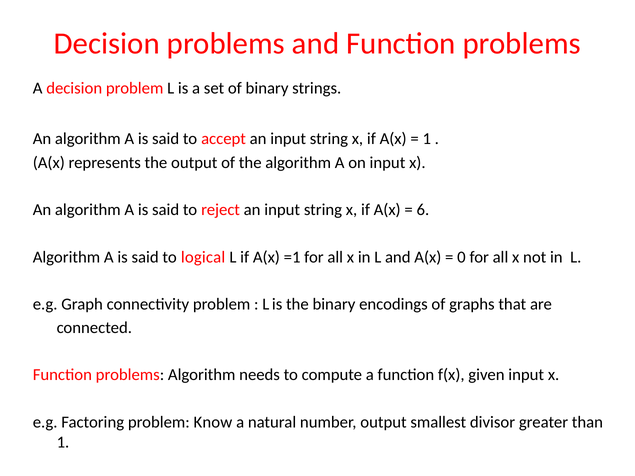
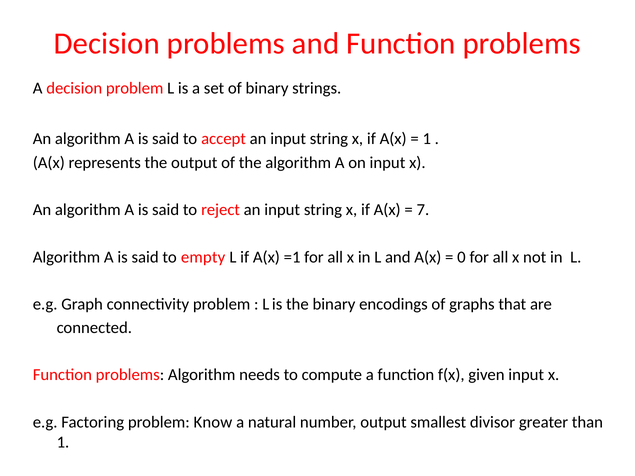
6: 6 -> 7 (423, 210)
logical: logical -> empty (203, 257)
